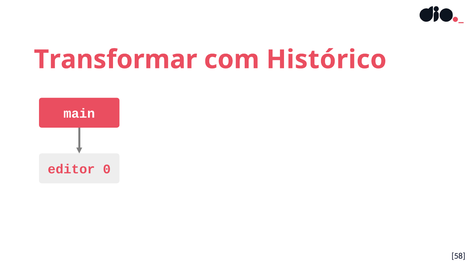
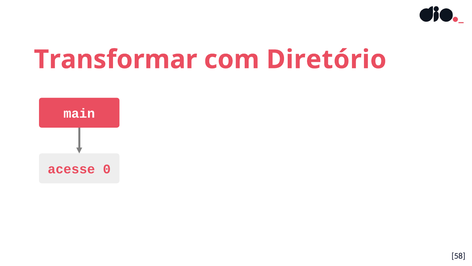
Histórico: Histórico -> Diretório (326, 59)
editor: editor -> acesse (71, 169)
